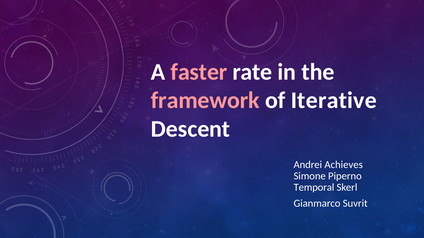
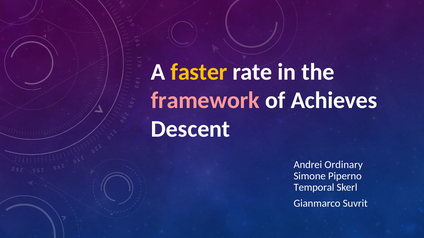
faster colour: pink -> yellow (199, 72)
Iterative: Iterative -> Achieves (334, 101)
Achieves: Achieves -> Ordinary (344, 165)
